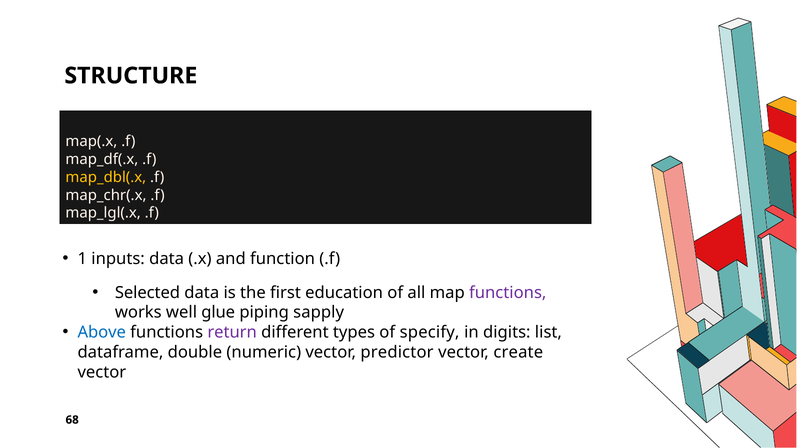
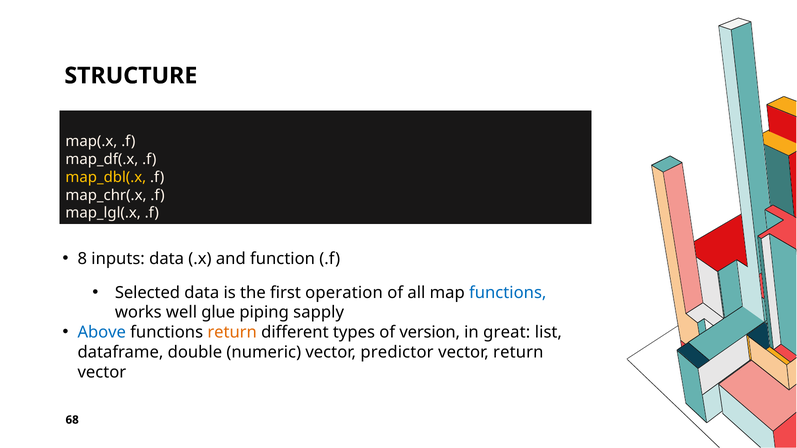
1: 1 -> 8 (82, 259)
education: education -> operation (344, 293)
functions colour: purple -> blue (508, 293)
return colour: purple -> orange (232, 333)
specify: specify -> version (430, 333)
digits: digits -> great (507, 333)
vector create: create -> return (518, 353)
